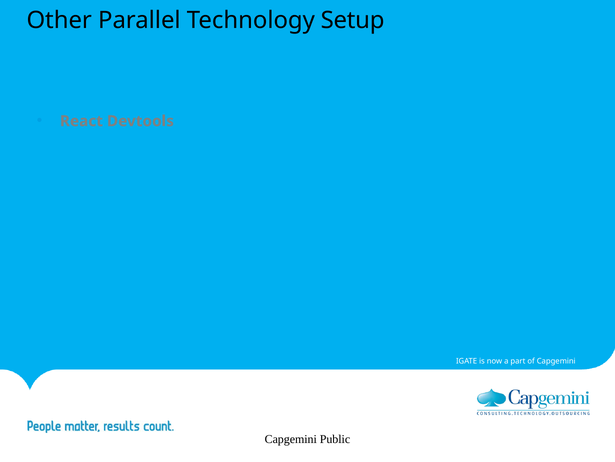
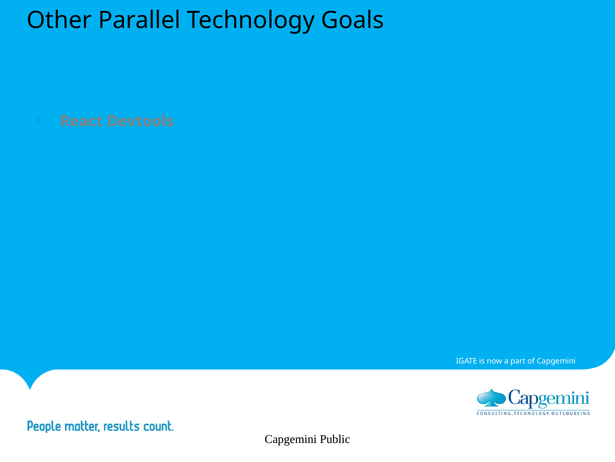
Setup: Setup -> Goals (352, 20)
